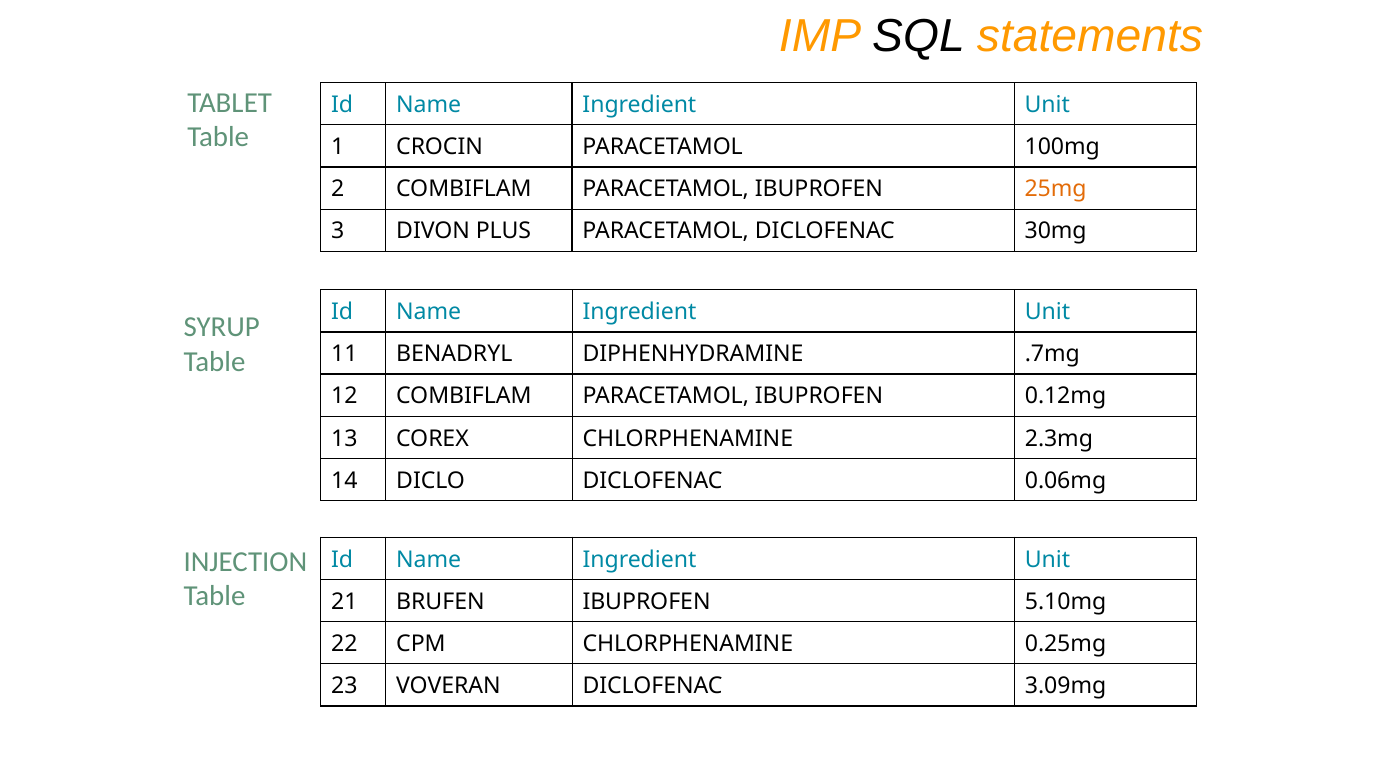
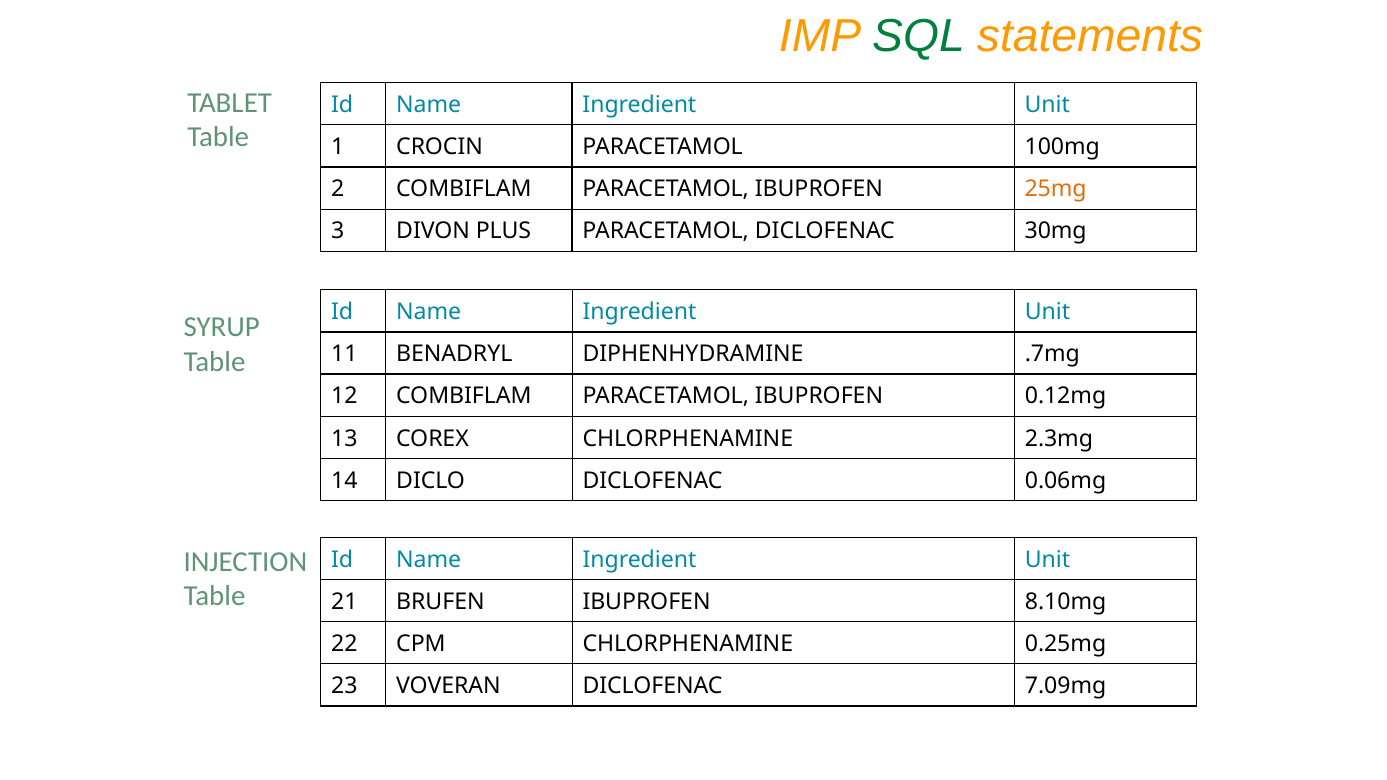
SQL colour: black -> green (918, 36)
5.10mg: 5.10mg -> 8.10mg (1066, 602)
3.09mg: 3.09mg -> 7.09mg (1066, 686)
